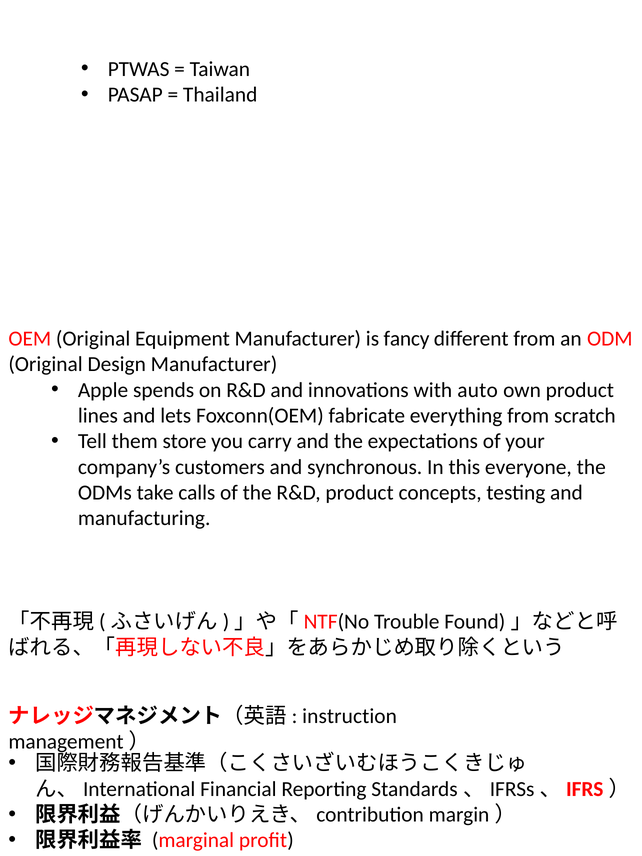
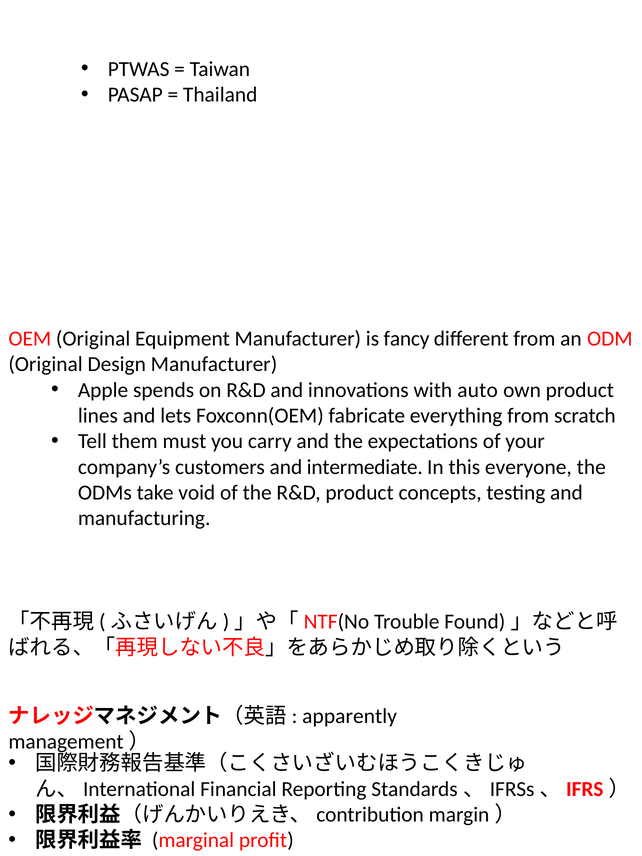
store: store -> must (184, 441)
synchronous: synchronous -> intermediate (365, 467)
calls: calls -> void (197, 493)
instruction: instruction -> apparently (350, 716)
